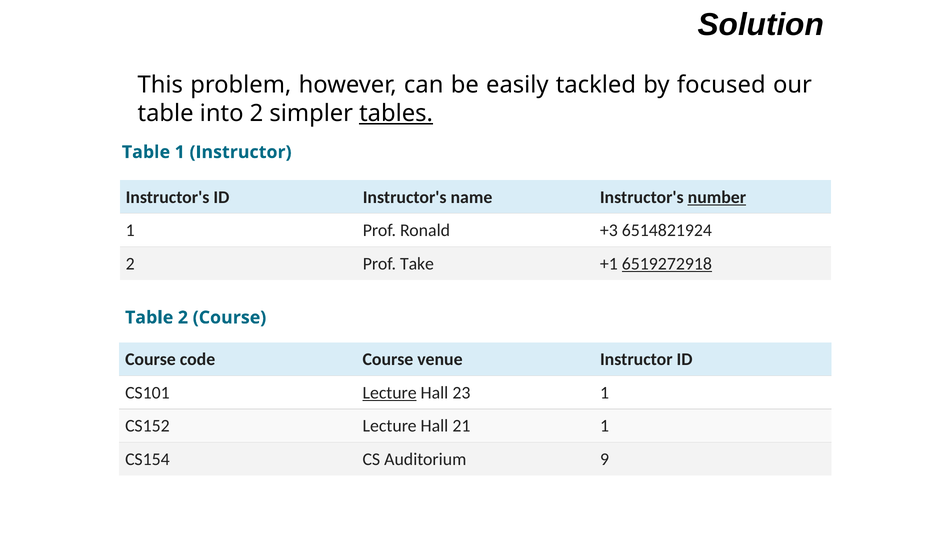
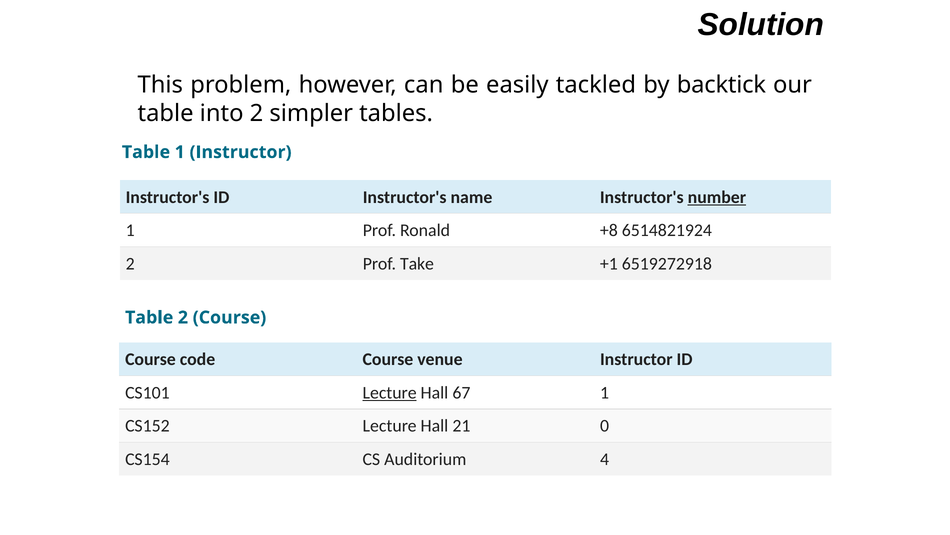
focused: focused -> backtick (721, 85)
tables underline: present -> none (396, 113)
+3: +3 -> +8 (609, 230)
6519272918 underline: present -> none (667, 263)
23: 23 -> 67 (461, 392)
21 1: 1 -> 0 (605, 426)
9: 9 -> 4 (605, 459)
